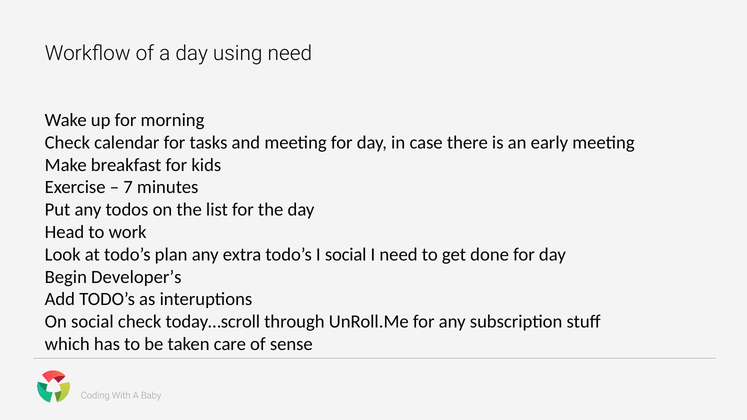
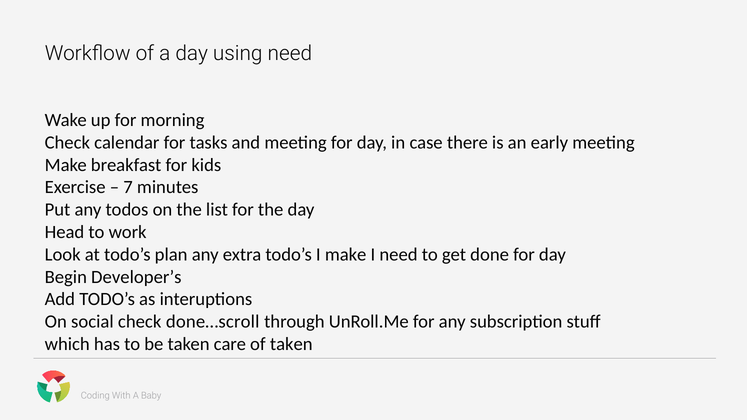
I social: social -> make (346, 255)
today…scroll: today…scroll -> done…scroll (213, 322)
of sense: sense -> taken (291, 344)
